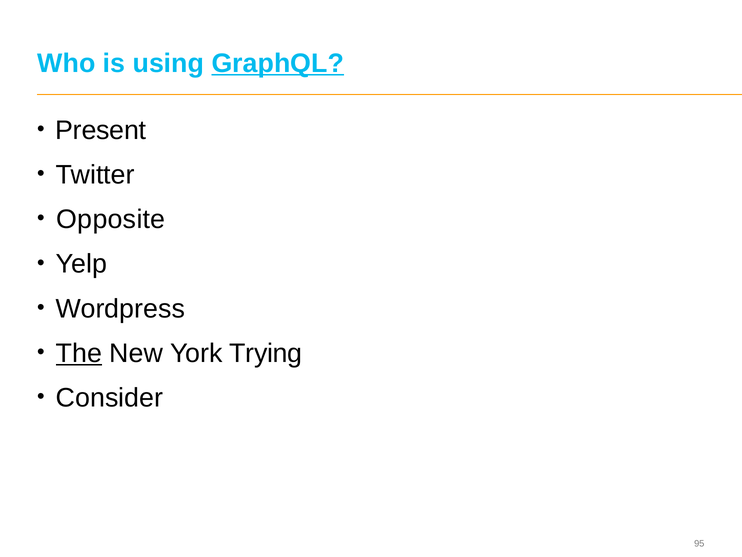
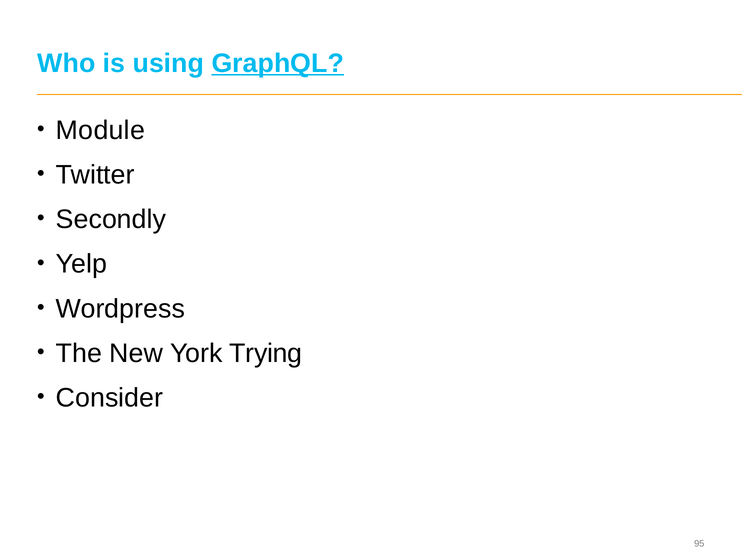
Present: Present -> Module (100, 130)
Opposite: Opposite -> Secondly (111, 219)
The underline: present -> none (79, 353)
